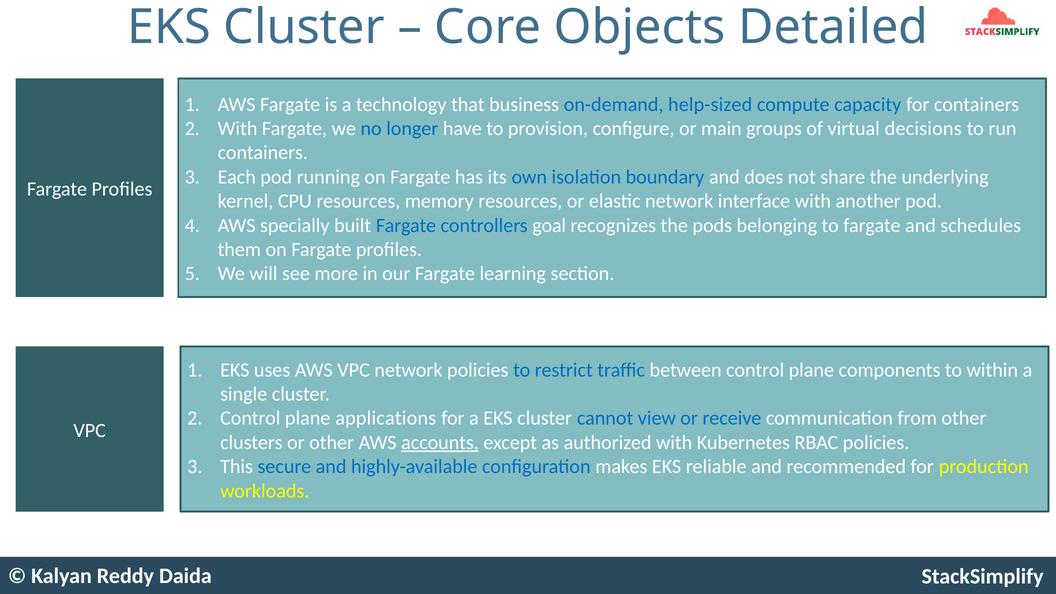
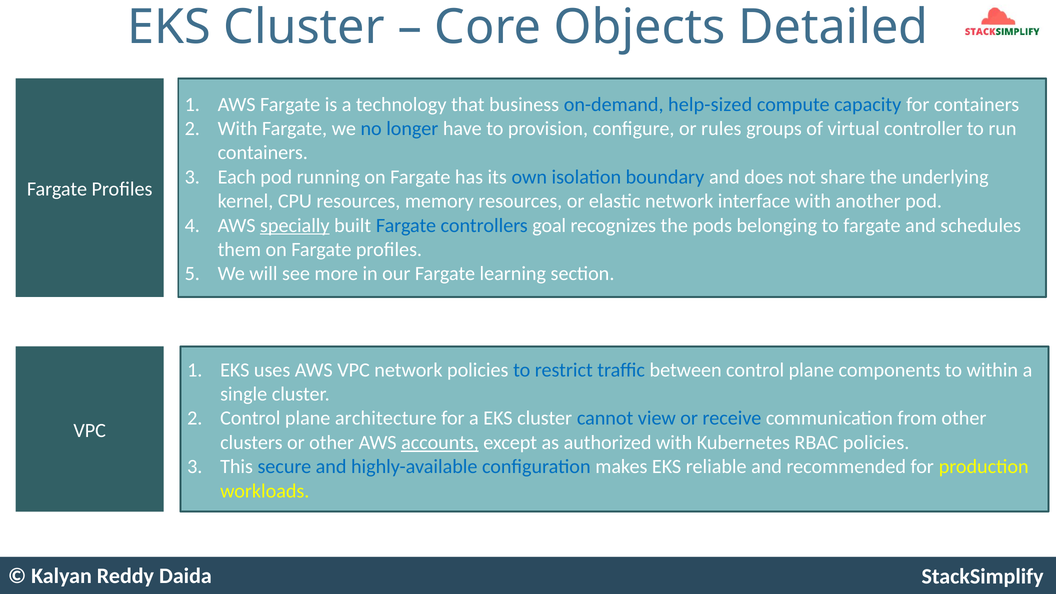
main: main -> rules (721, 129)
decisions: decisions -> controller (923, 129)
specially underline: none -> present (295, 225)
applications: applications -> architecture (386, 418)
